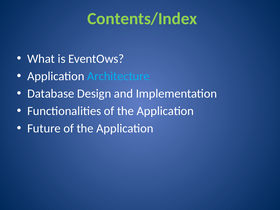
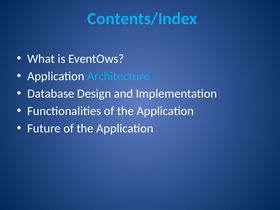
Contents/Index colour: light green -> light blue (142, 19)
